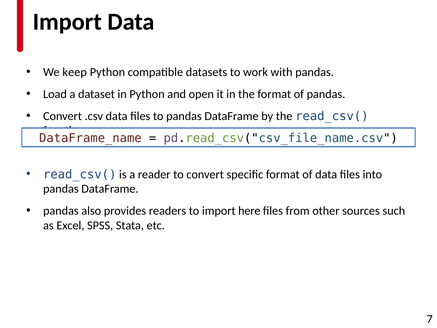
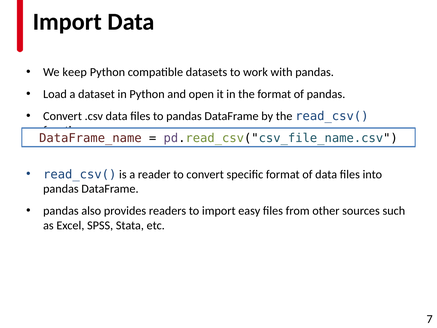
here: here -> easy (249, 211)
